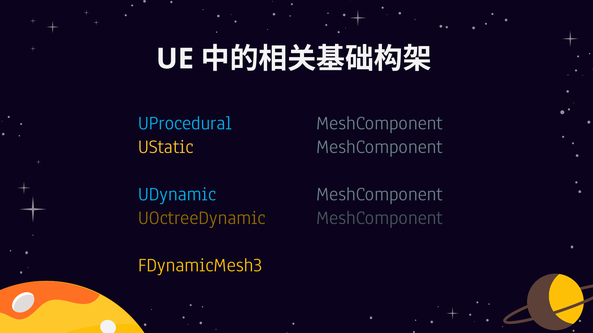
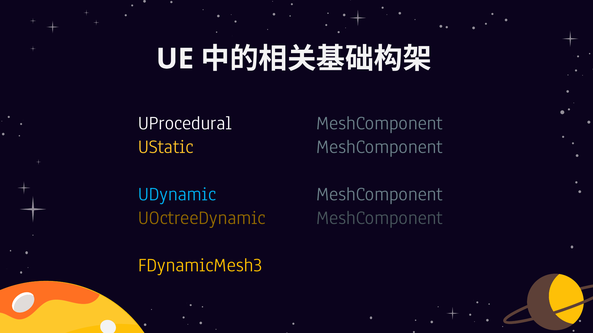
UProcedural colour: light blue -> white (185, 123)
